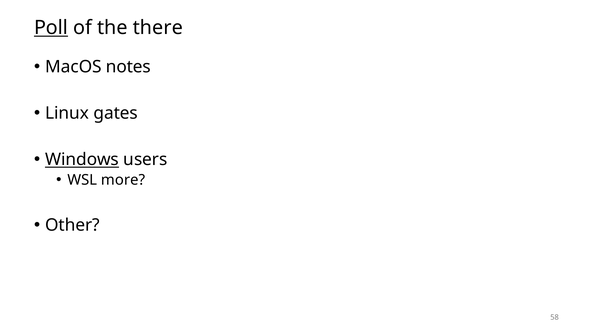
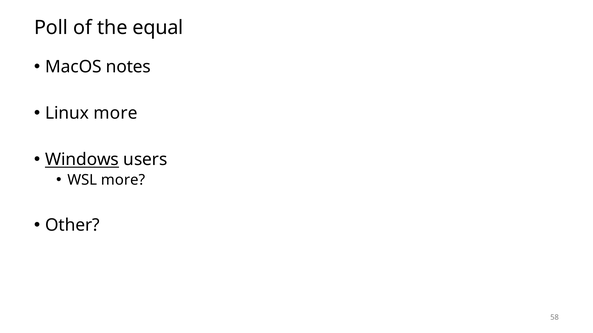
Poll underline: present -> none (51, 28)
there: there -> equal (158, 28)
Linux gates: gates -> more (116, 113)
